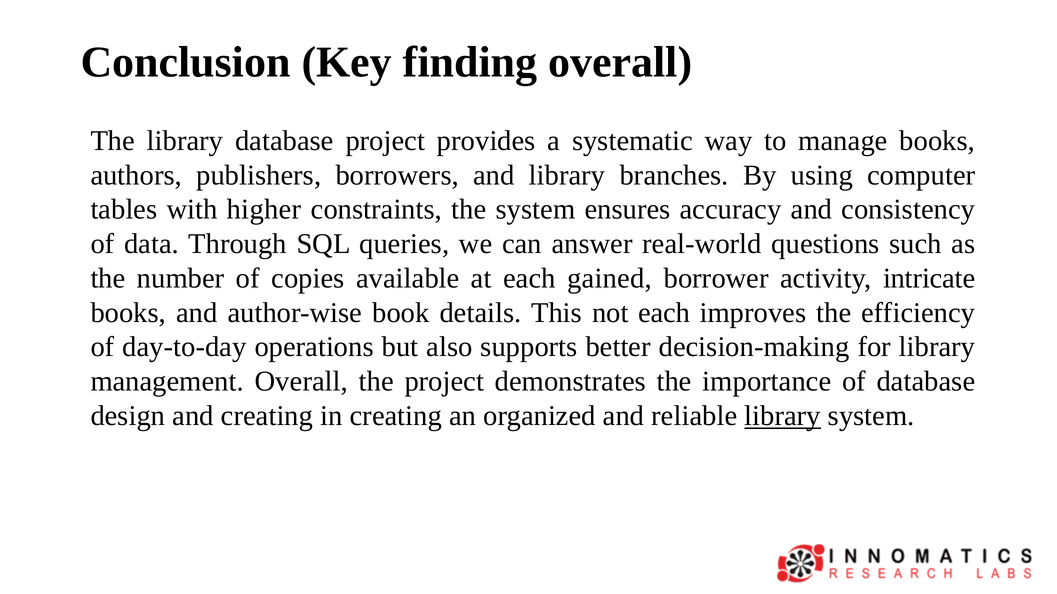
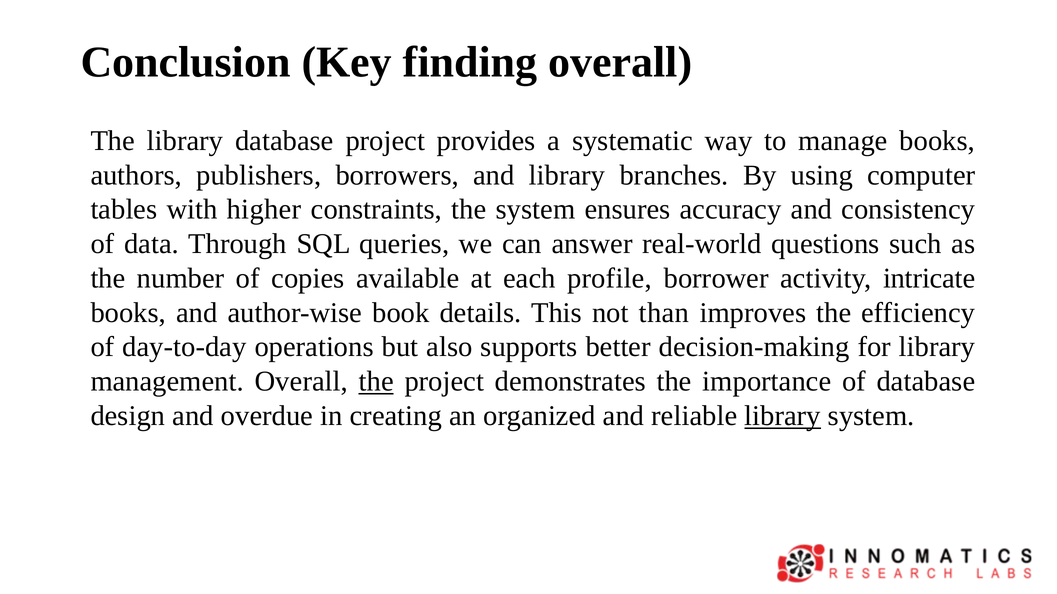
gained: gained -> profile (610, 279)
not each: each -> than (664, 313)
the underline: none -> present (376, 382)
and creating: creating -> overdue (267, 416)
